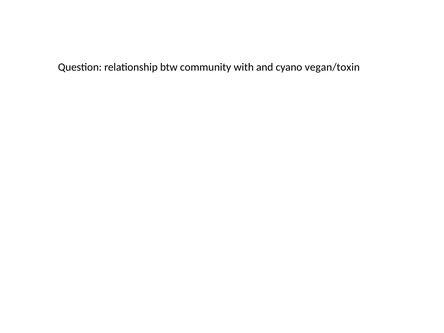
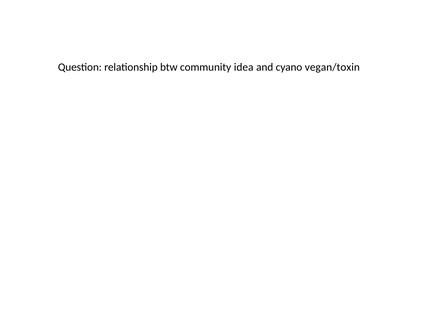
with: with -> idea (244, 67)
